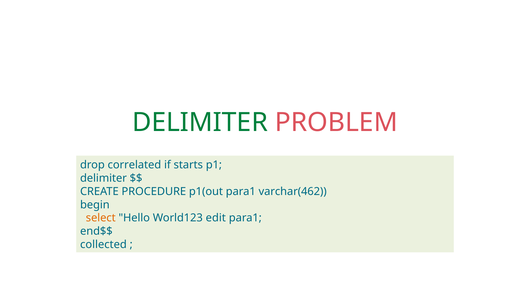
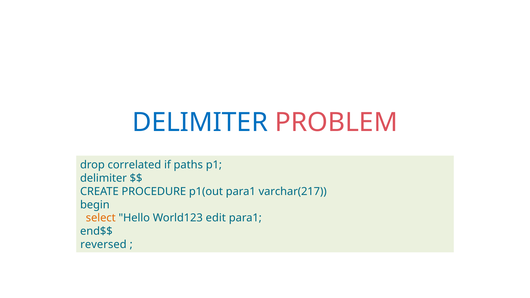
DELIMITER colour: green -> blue (200, 122)
starts: starts -> paths (188, 165)
varchar(462: varchar(462 -> varchar(217 (293, 192)
collected: collected -> reversed (103, 245)
